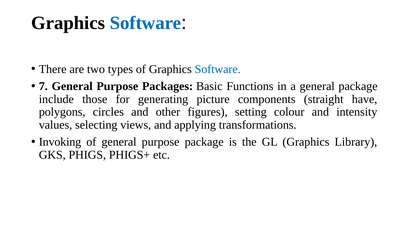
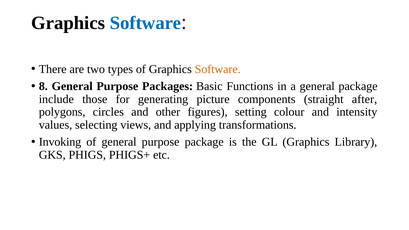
Software colour: blue -> orange (218, 69)
7: 7 -> 8 (43, 86)
have: have -> after (365, 99)
